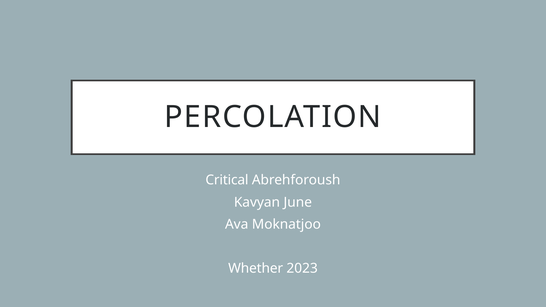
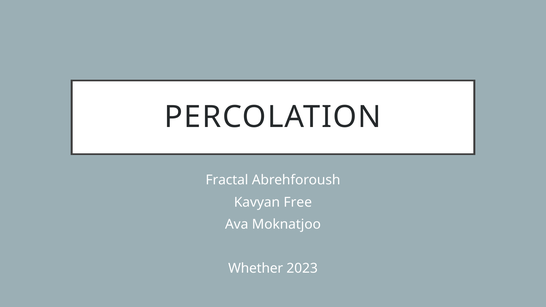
Critical: Critical -> Fractal (227, 180)
June: June -> Free (298, 202)
